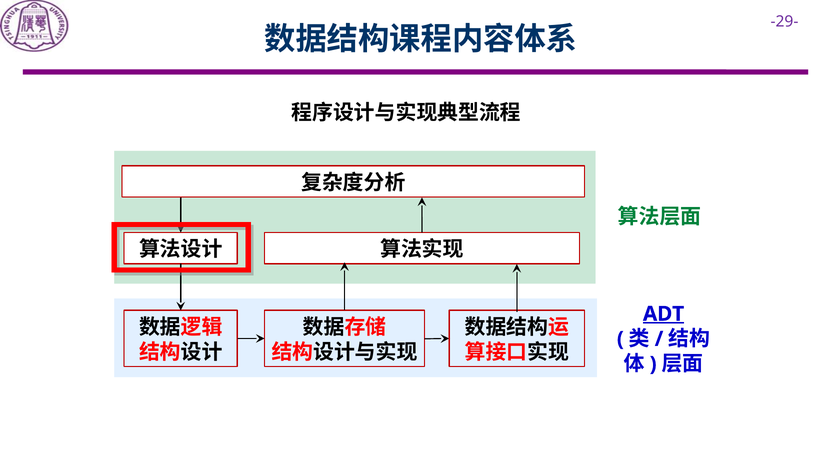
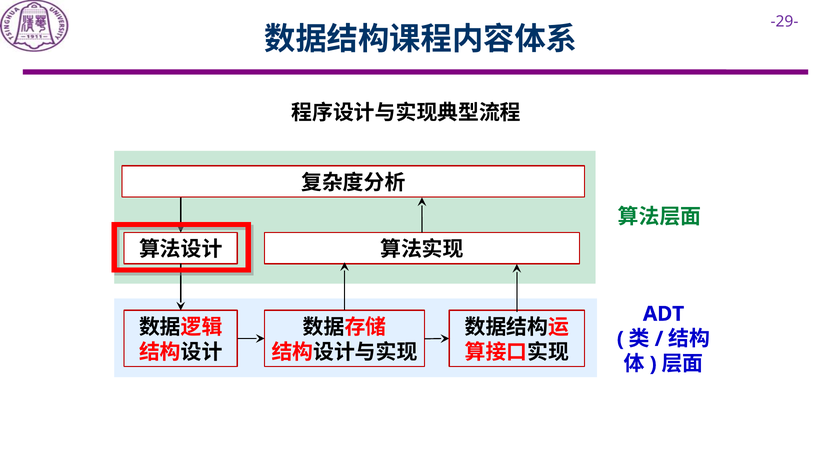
ADT underline: present -> none (664, 314)
